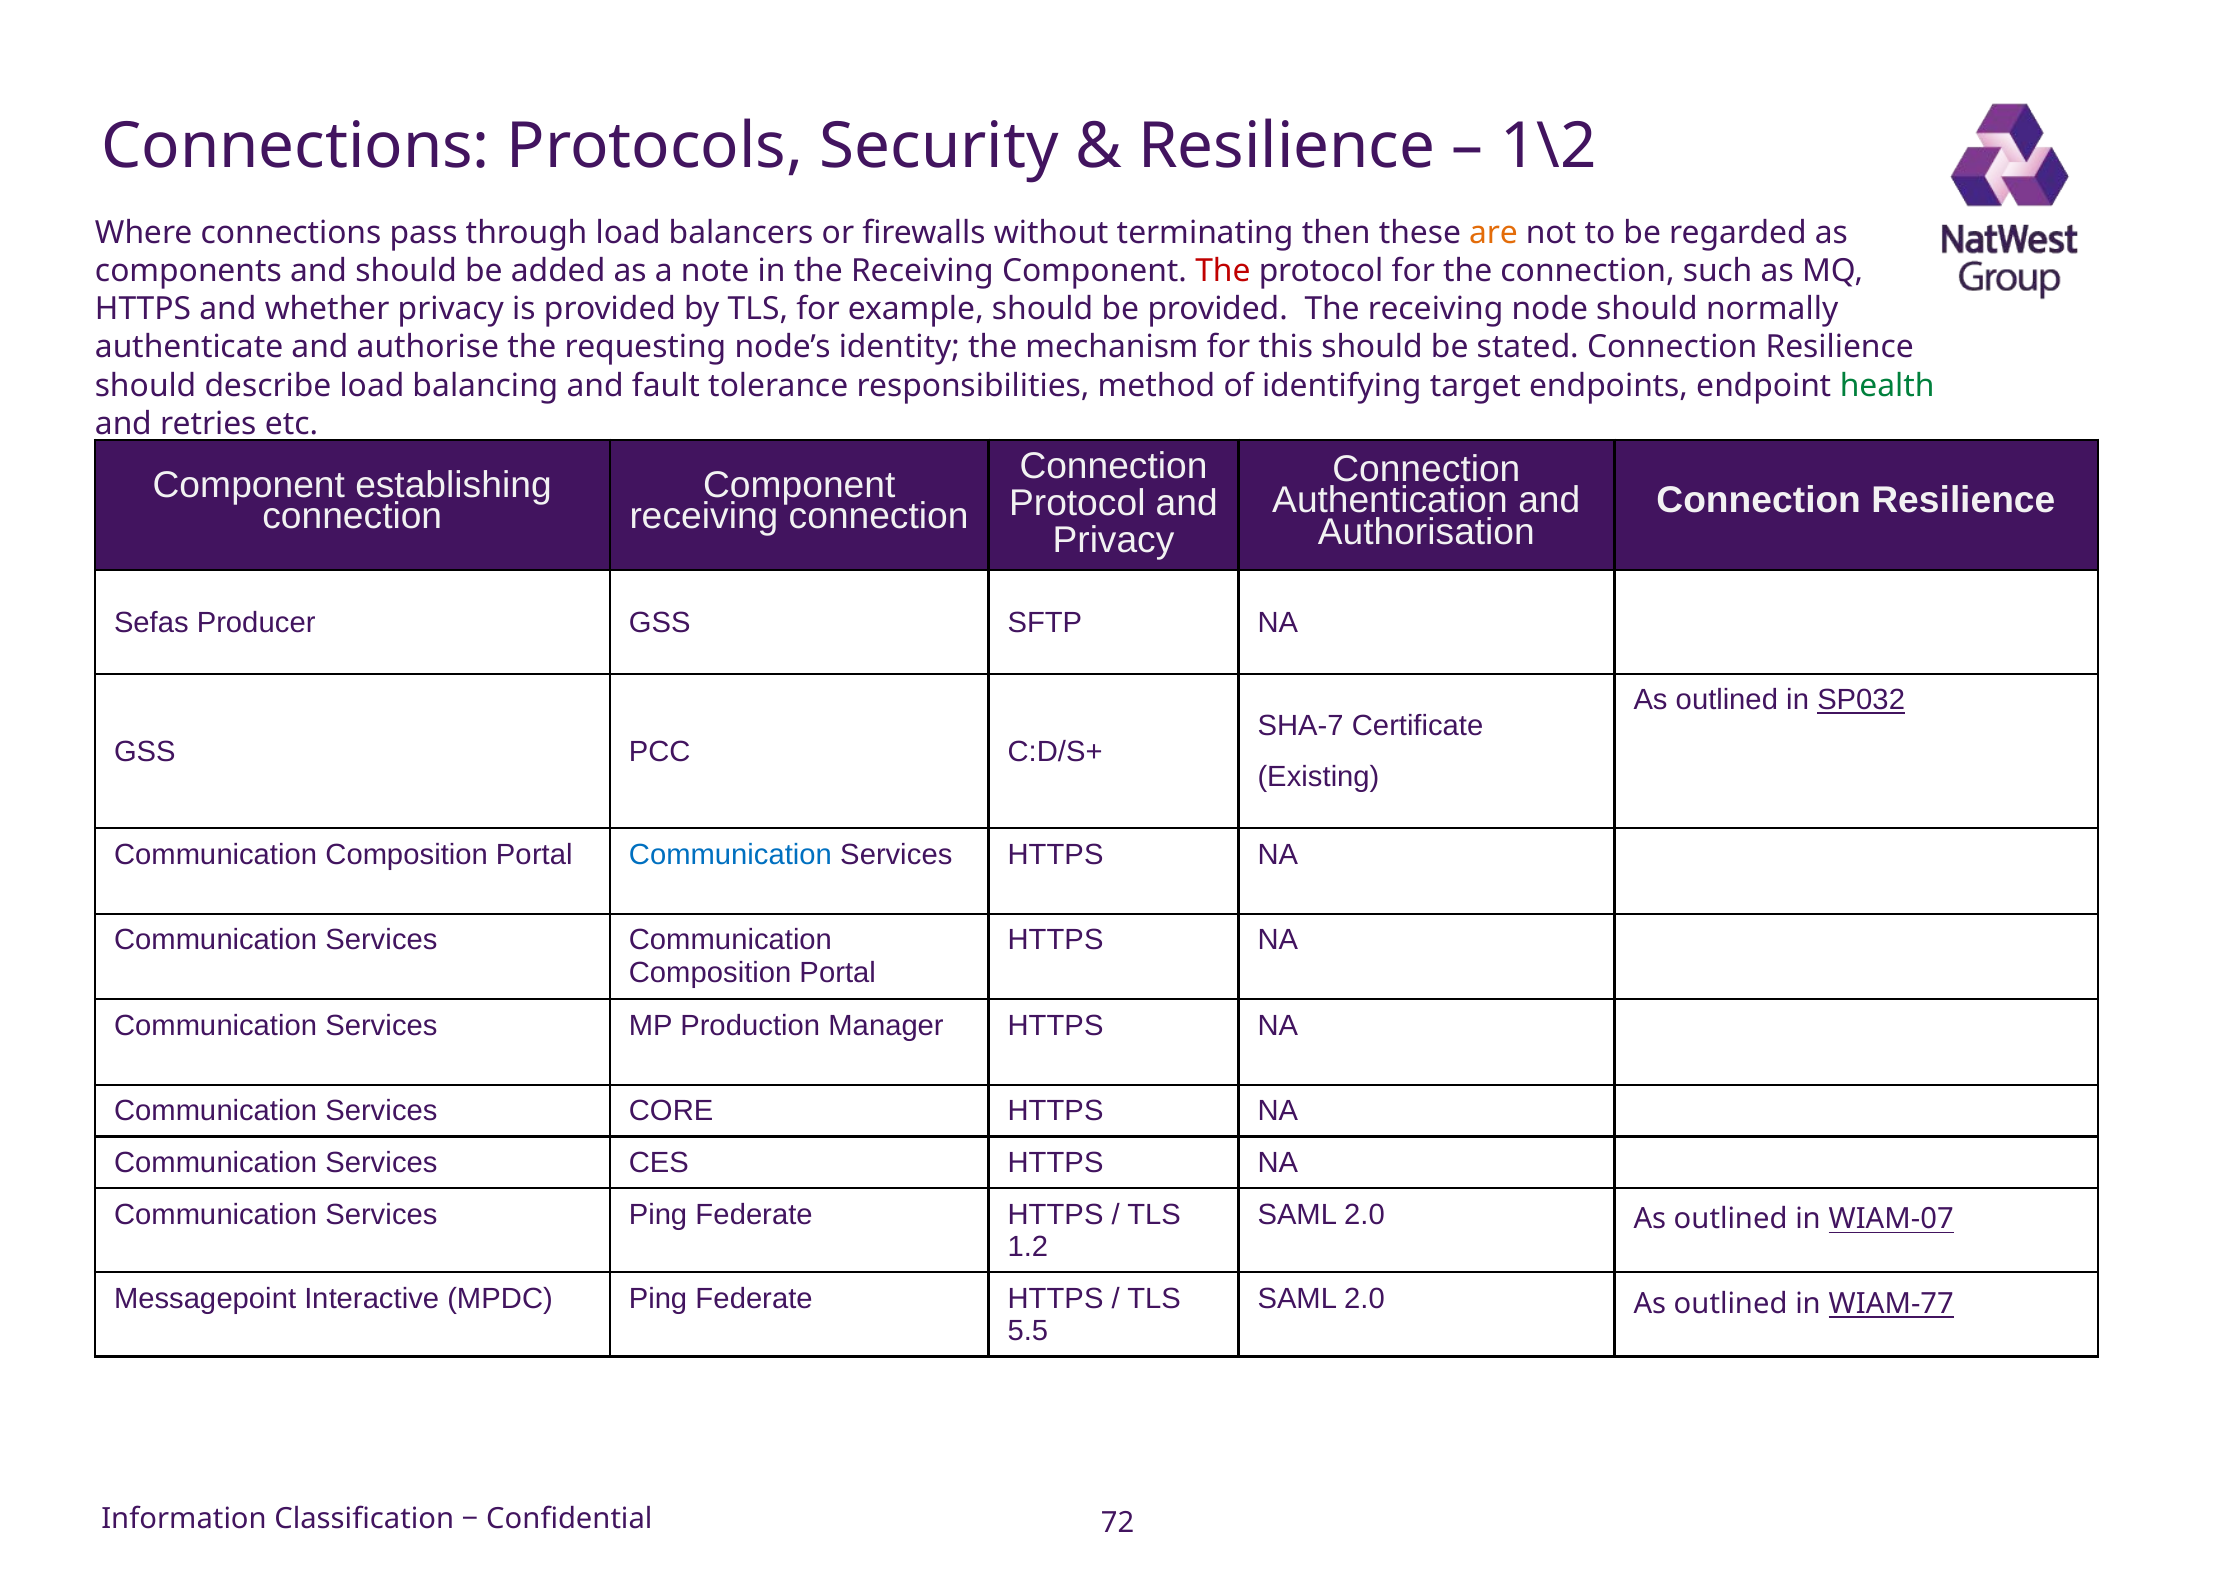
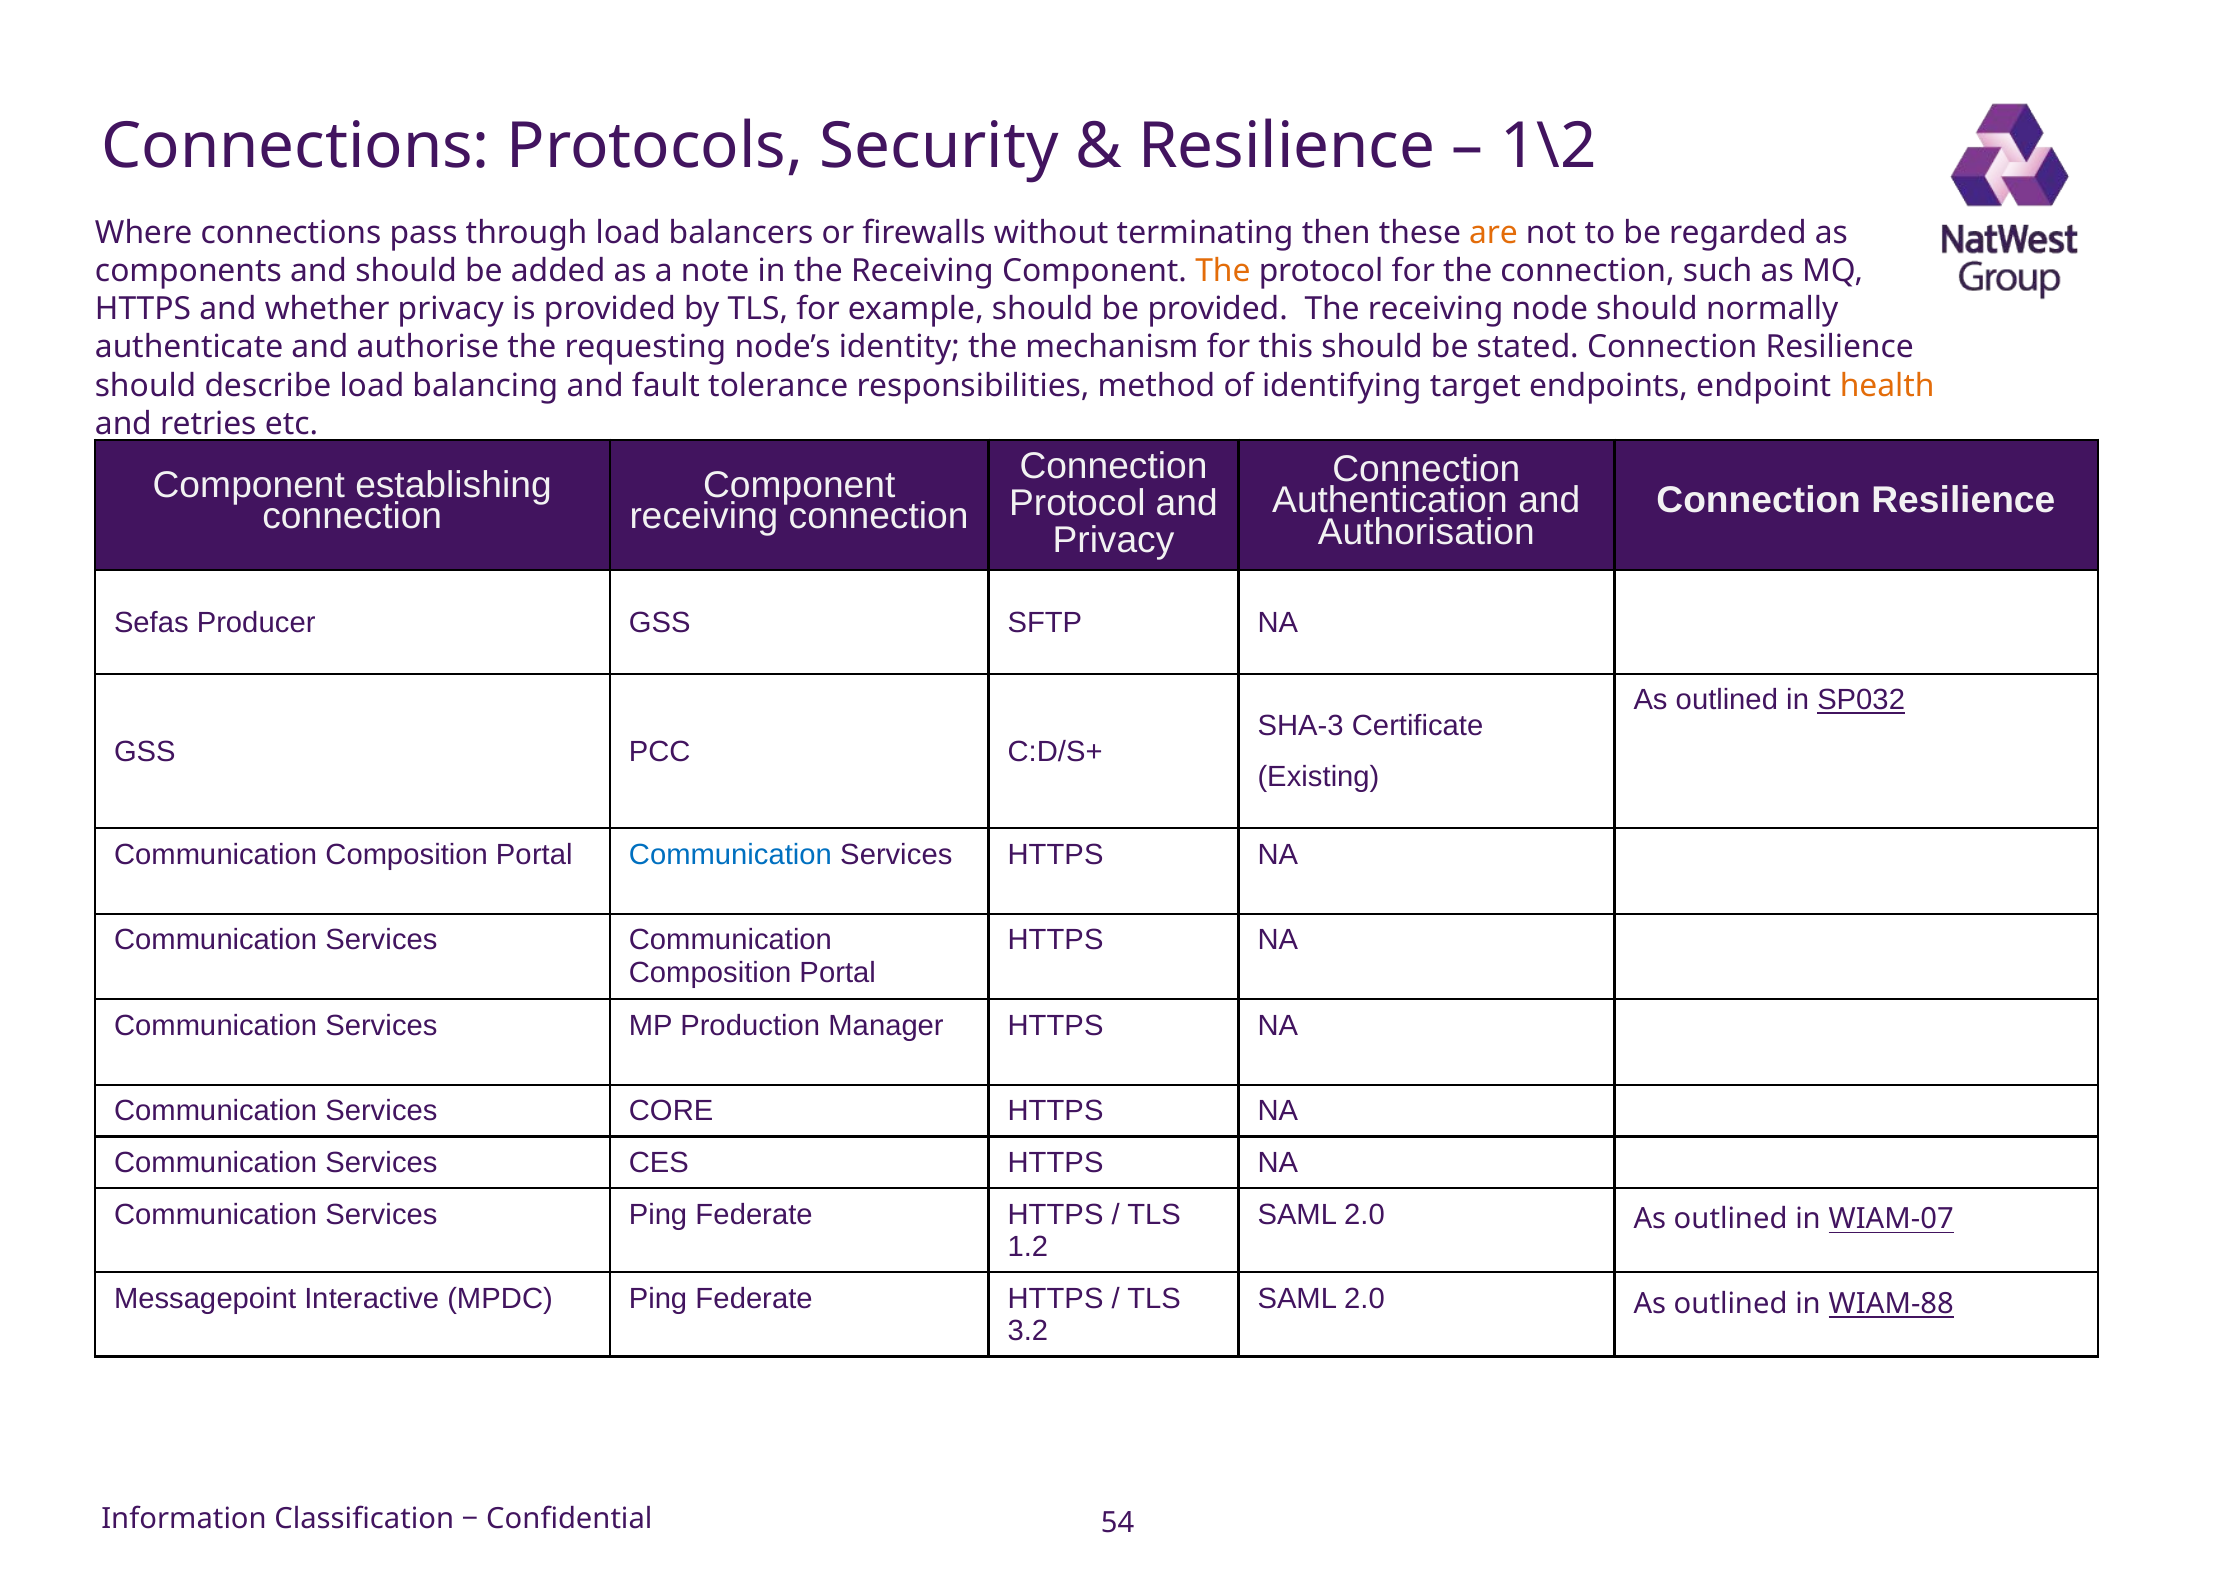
The colour: red -> orange (1223, 271)
health colour: green -> orange (1887, 386)
SHA-7: SHA-7 -> SHA-3 (1301, 726)
WIAM-77: WIAM-77 -> WIAM-88 (1891, 1303)
5.5: 5.5 -> 3.2 (1028, 1331)
72: 72 -> 54 (1118, 1523)
